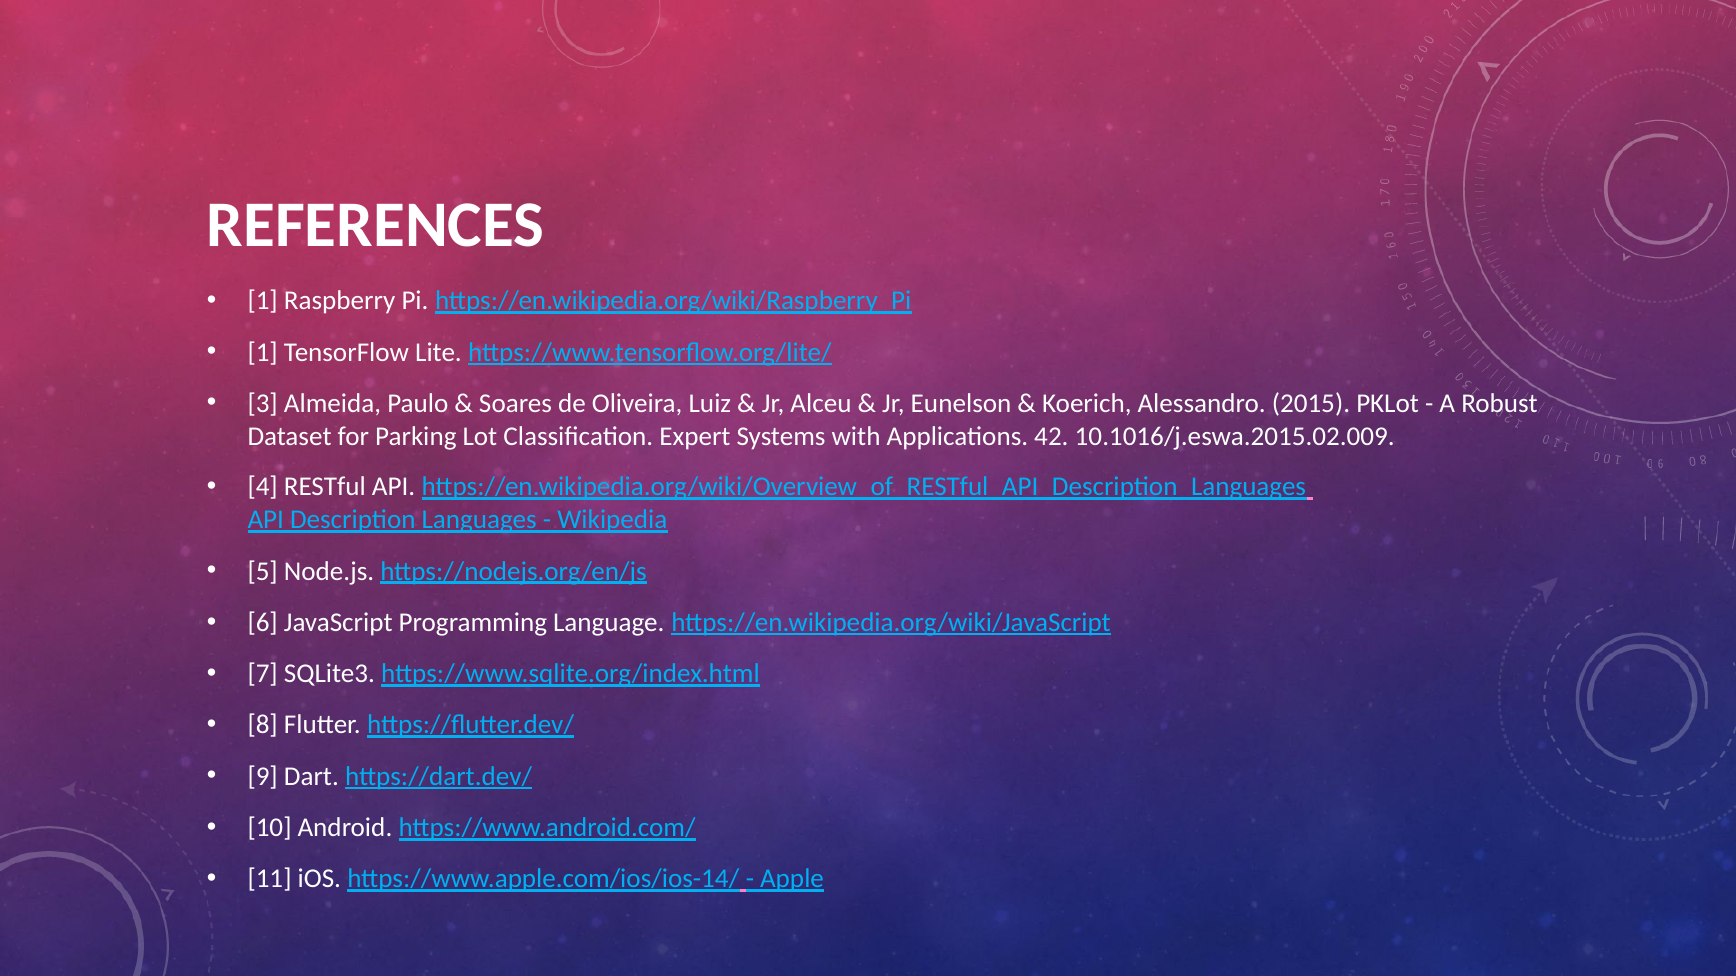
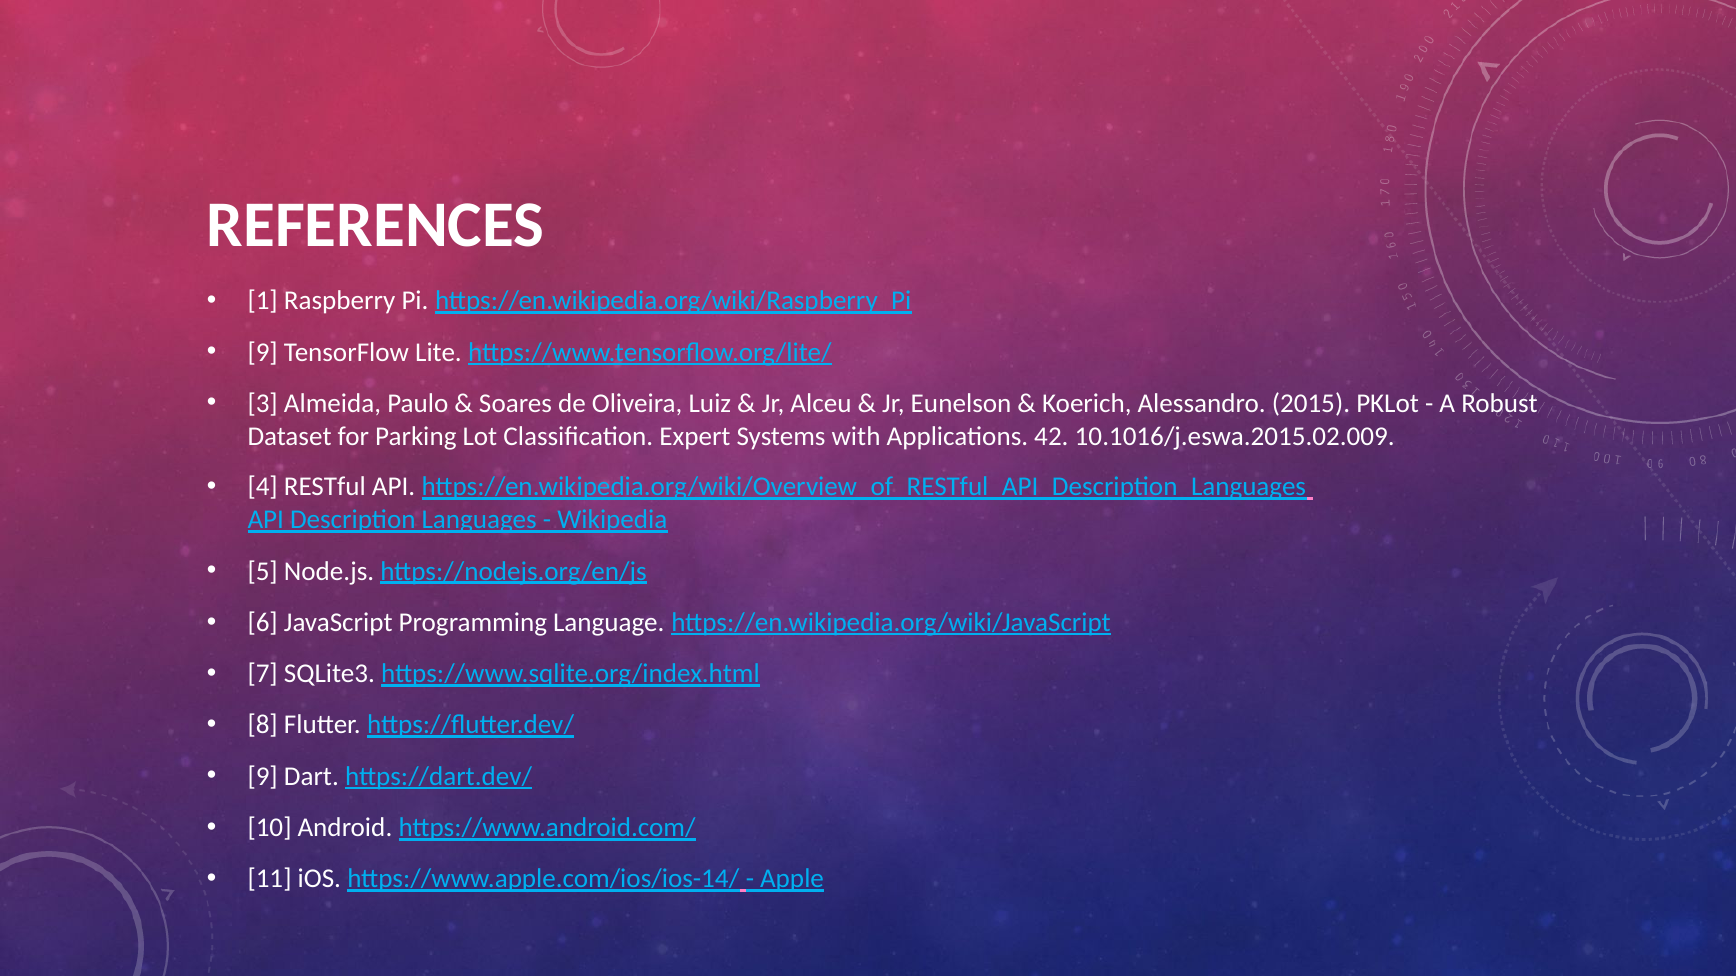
1: 1 -> 9 (263, 352)
